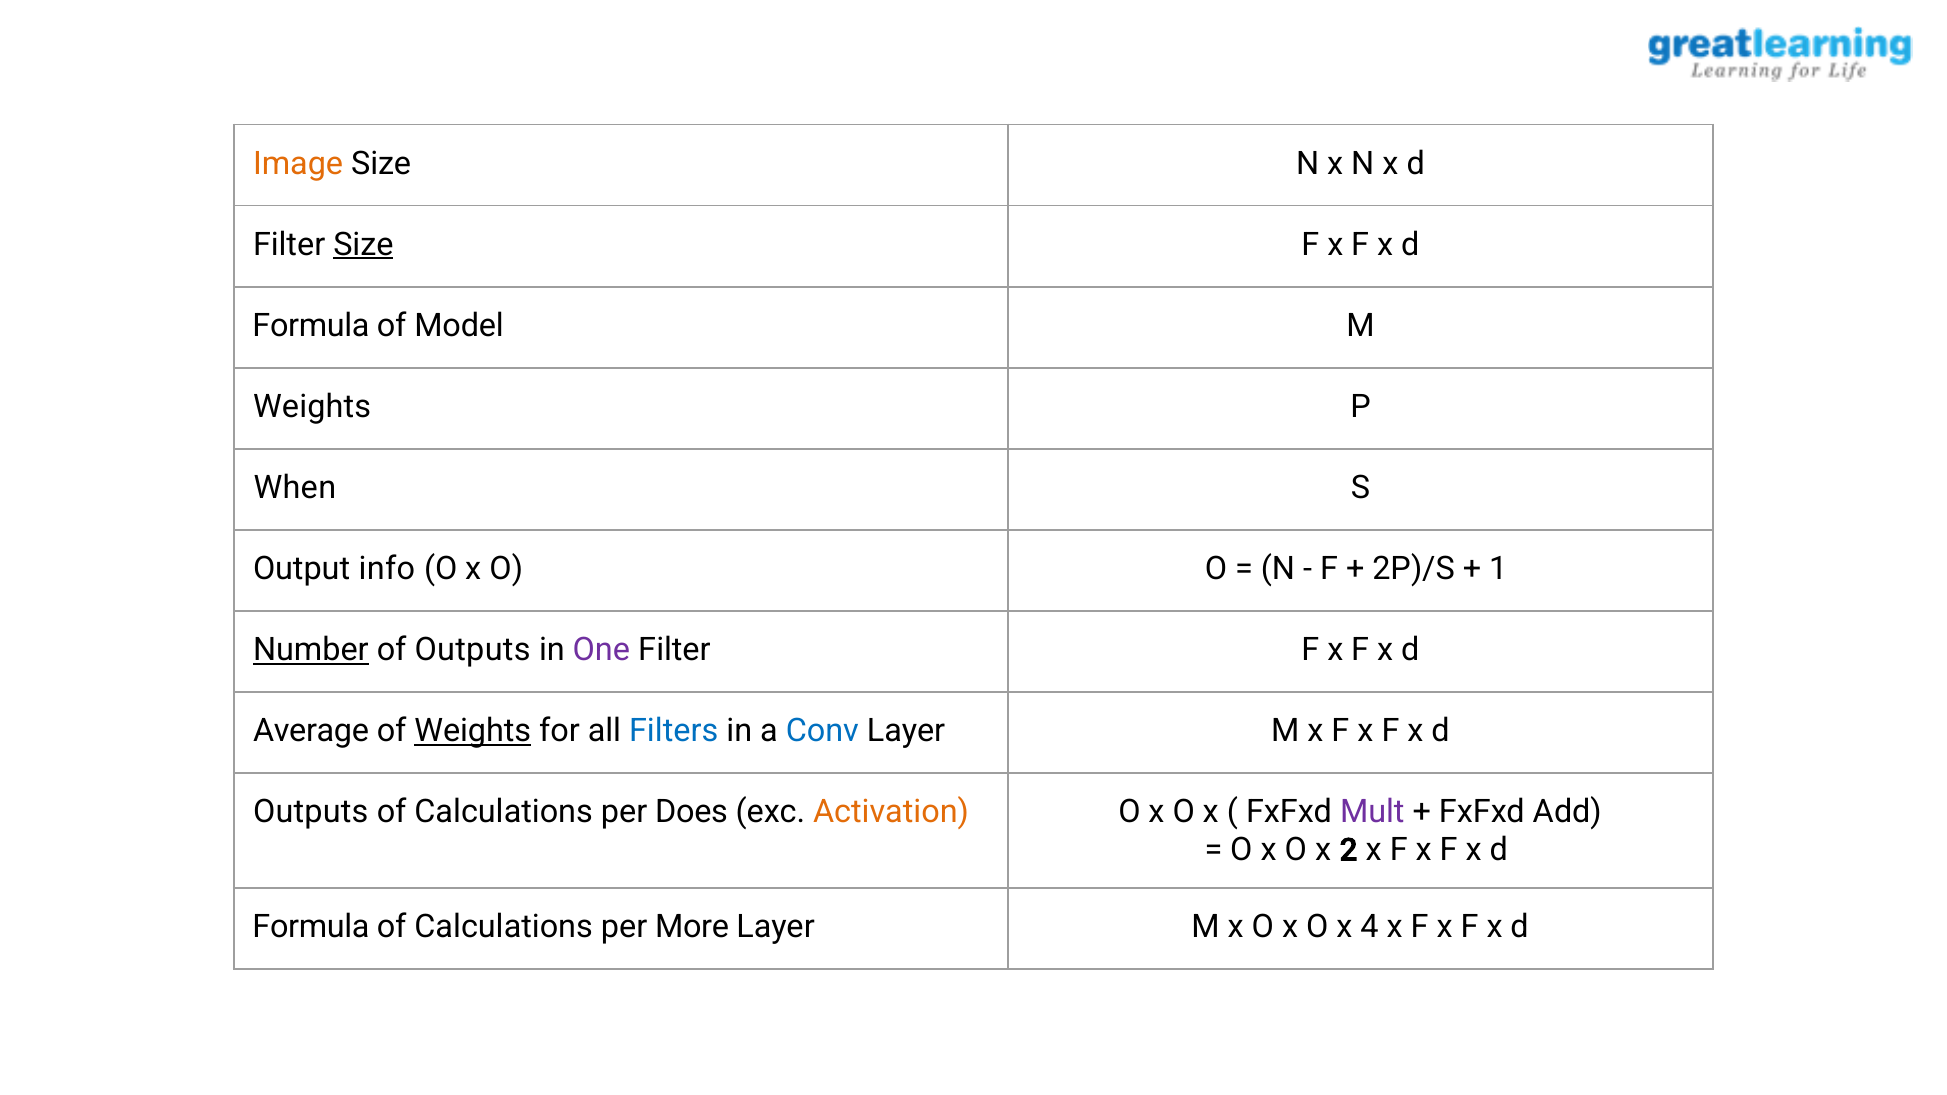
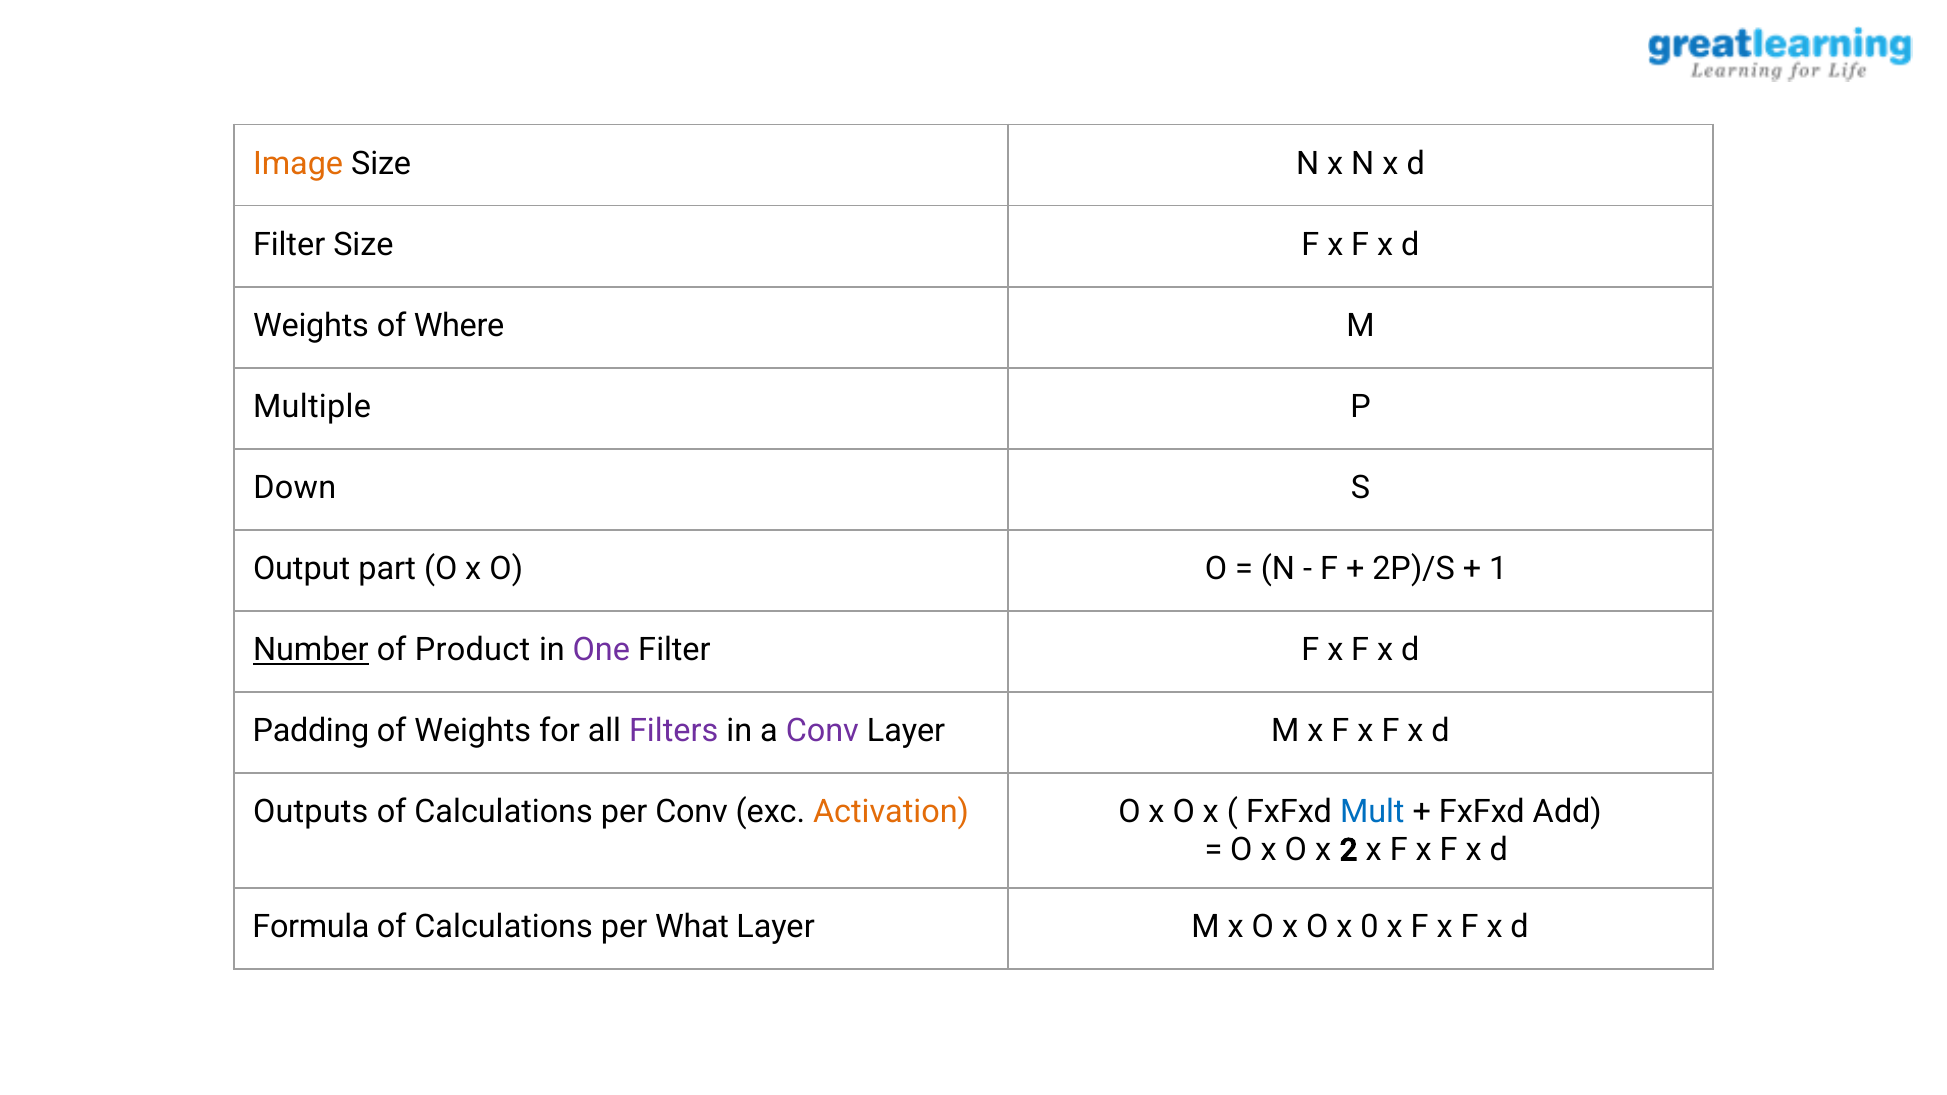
Size underline: present -> none (363, 245)
Formula: Formula -> Weights (311, 326)
Model: Model -> Where (459, 326)
Weights: Weights -> Multiple (312, 407)
When: When -> Down (295, 488)
info: info -> part (387, 569)
of Outputs: Outputs -> Product (473, 650)
Average: Average -> Padding (311, 731)
Weights underline: present -> none (473, 731)
Filters colour: blue -> purple (674, 731)
Conv colour: blue -> purple (822, 731)
per Does: Does -> Conv (692, 812)
Mult colour: purple -> blue (1372, 812)
More: More -> What (692, 927)
4: 4 -> 0 (1369, 927)
